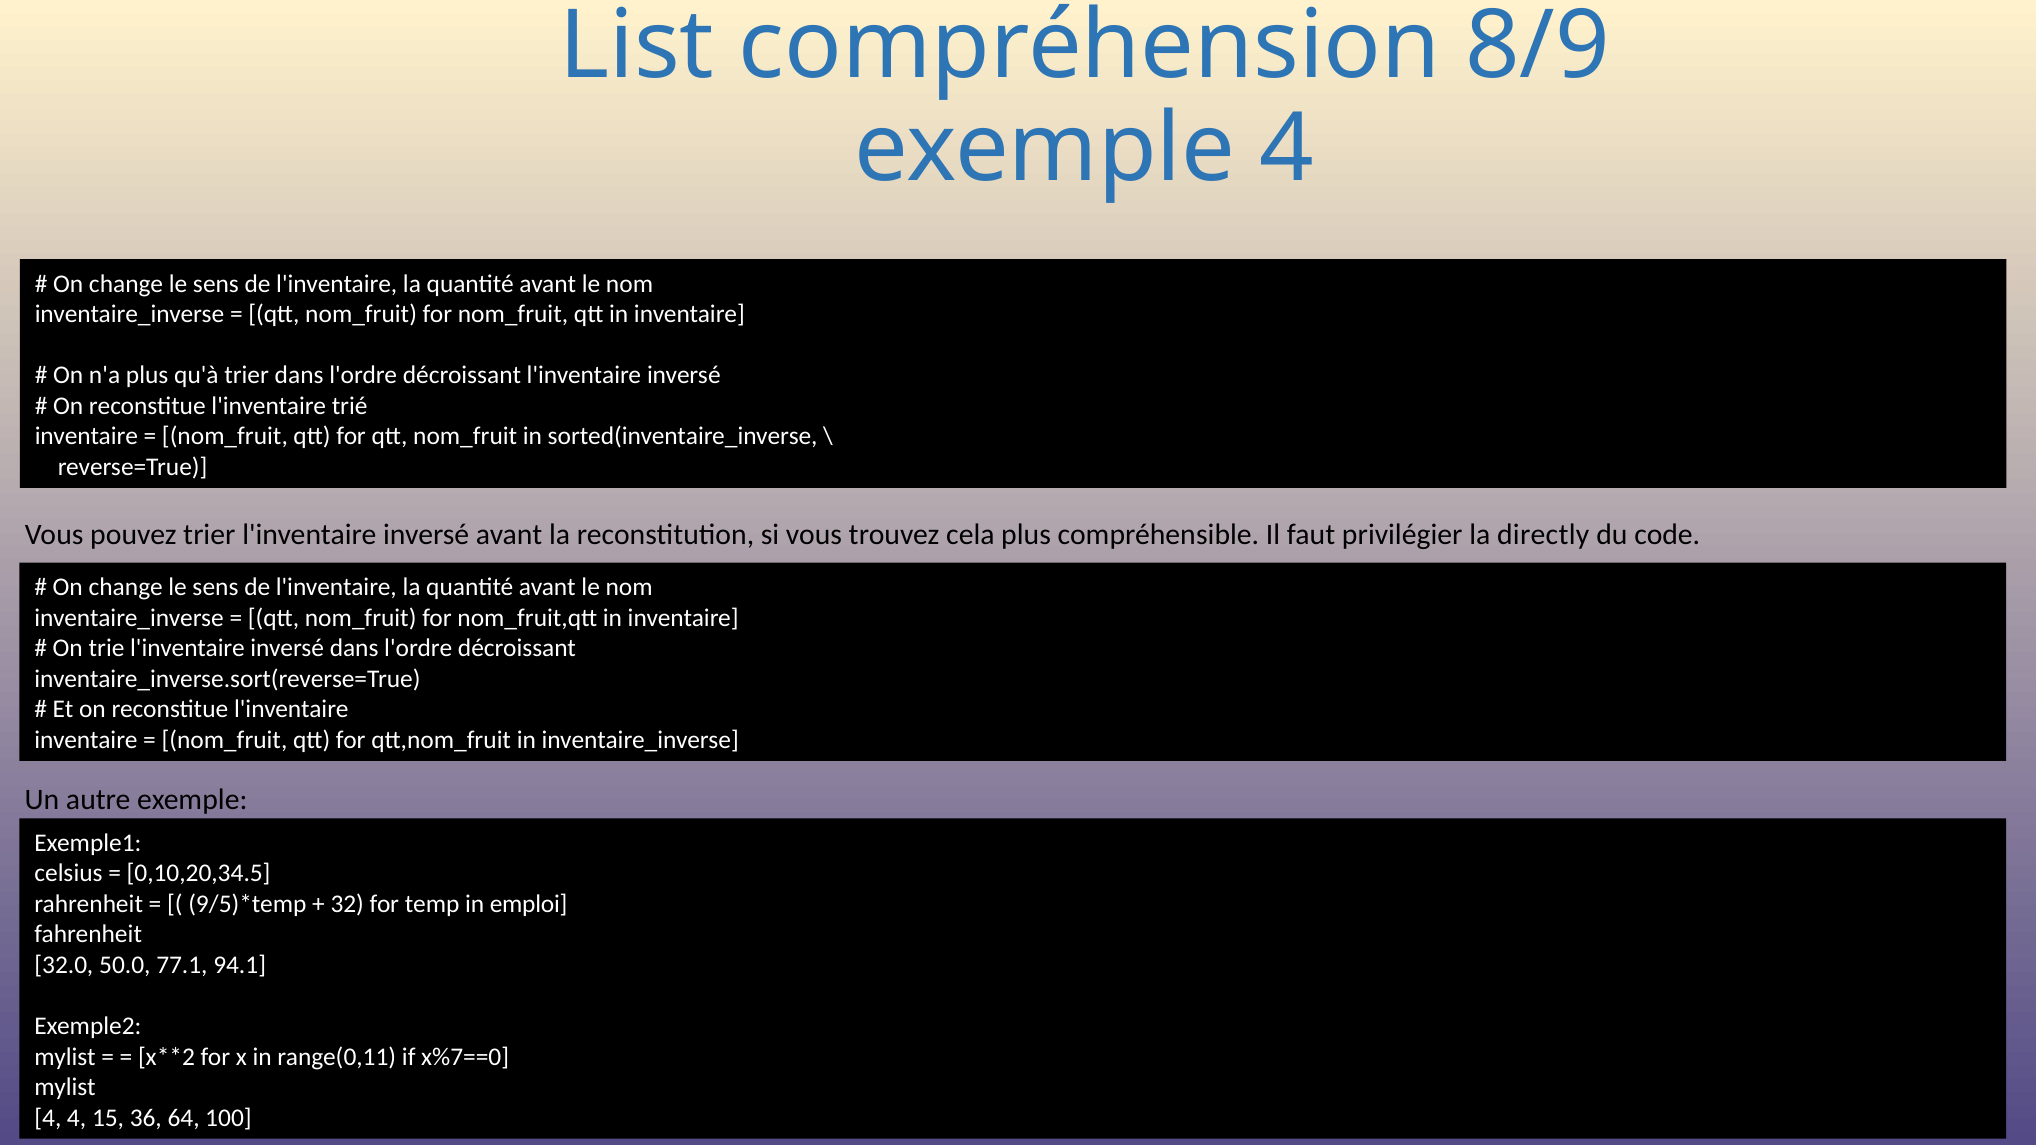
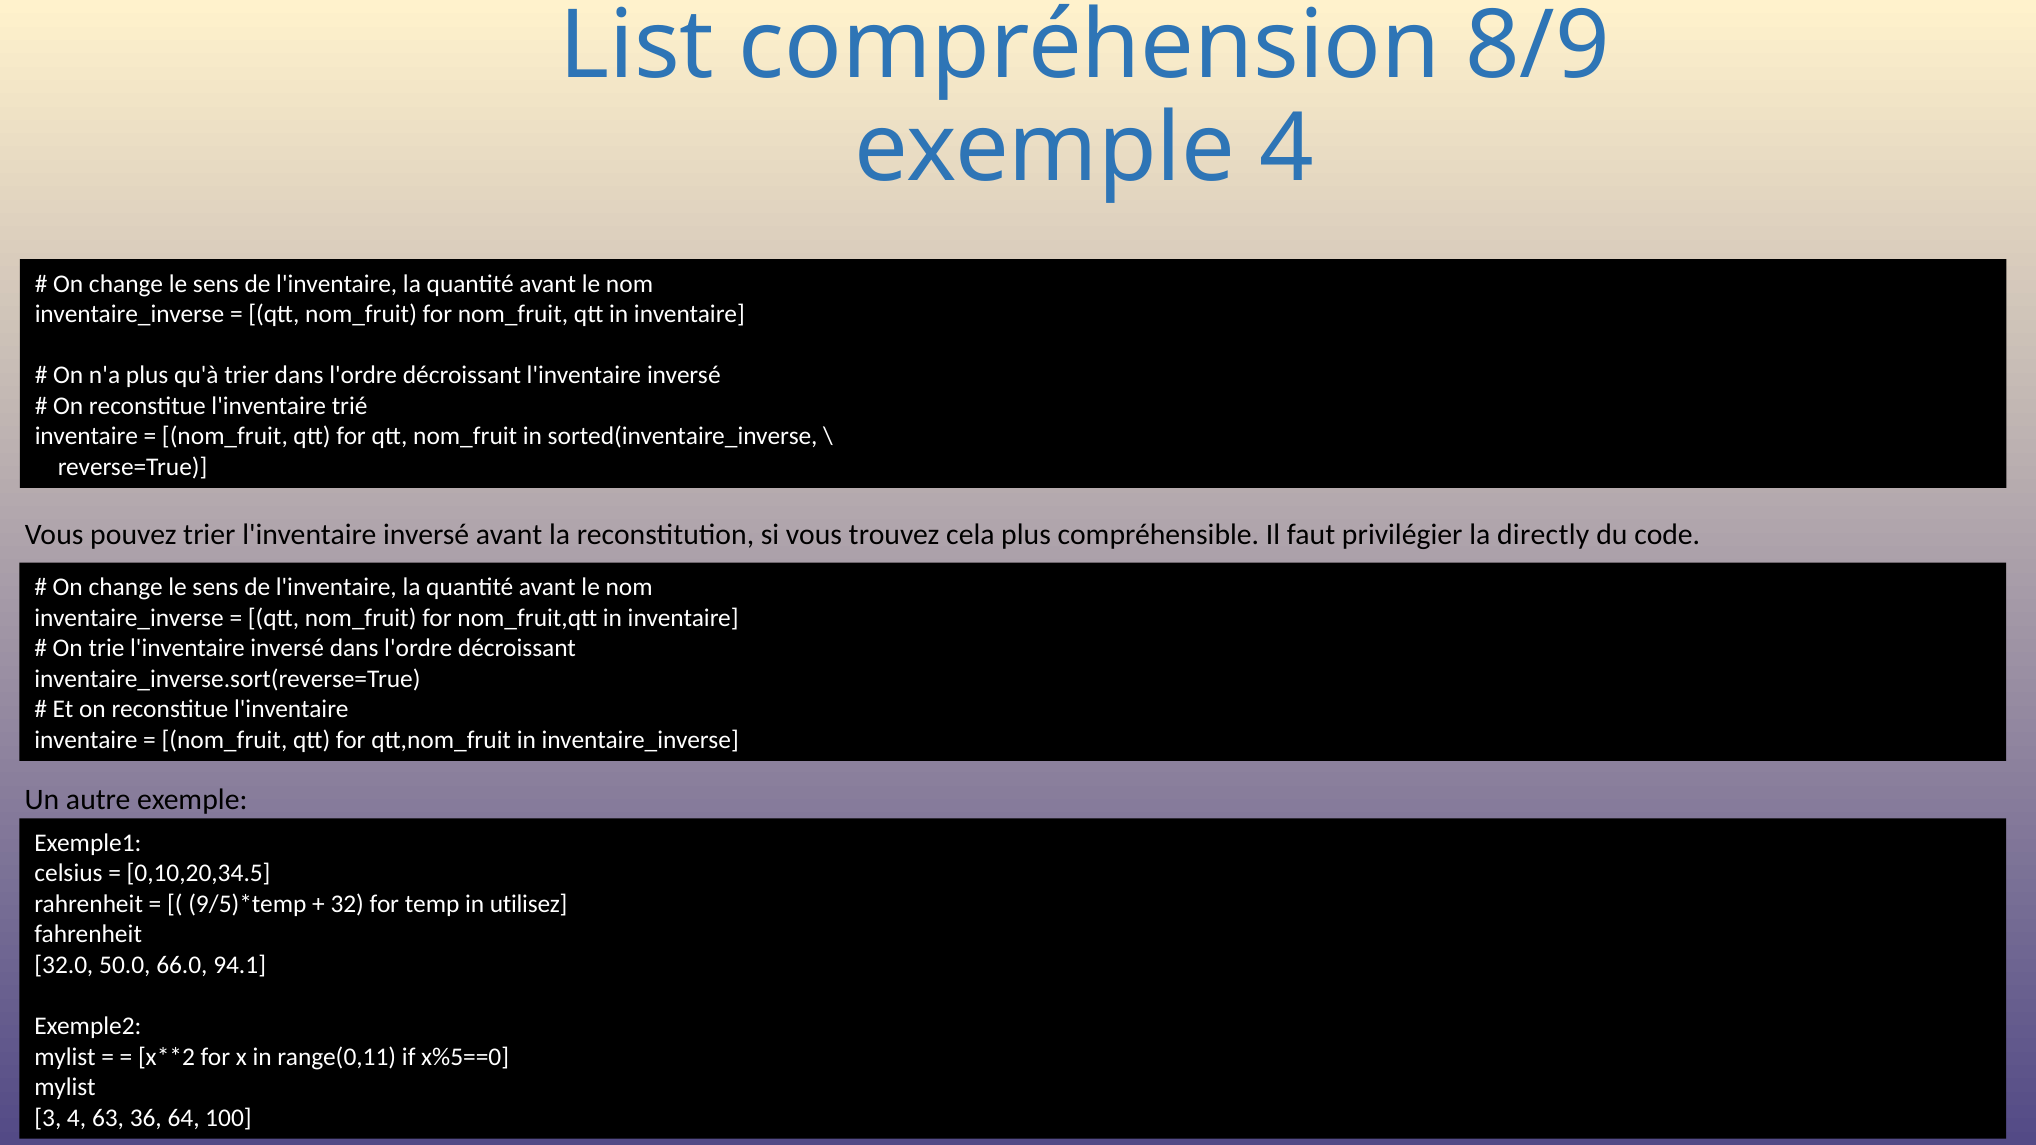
emploi: emploi -> utilisez (529, 904)
77.1: 77.1 -> 66.0 (182, 965)
x%7==0: x%7==0 -> x%5==0 (465, 1057)
4: 4 -> 3 (48, 1118)
15: 15 -> 63 (108, 1118)
